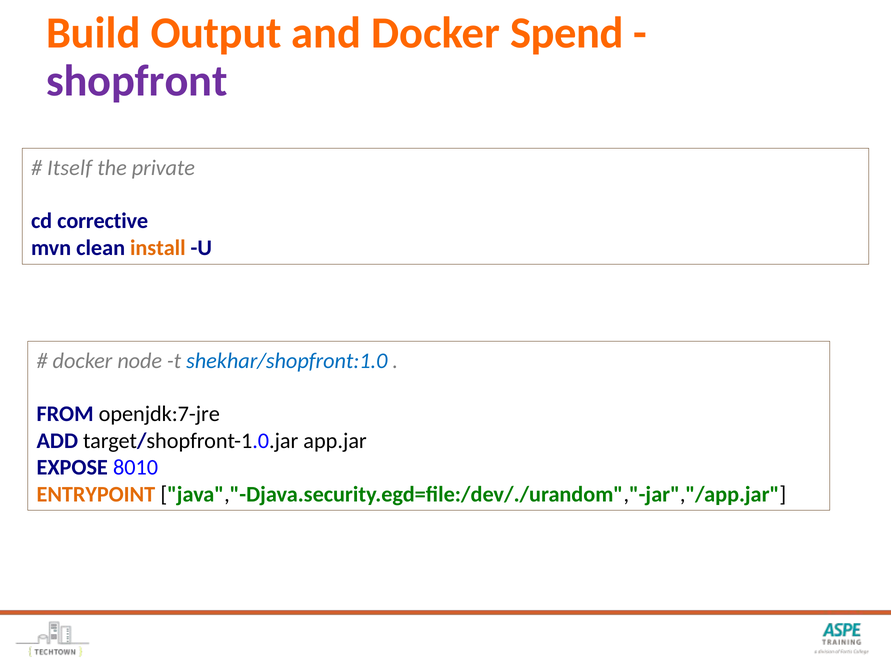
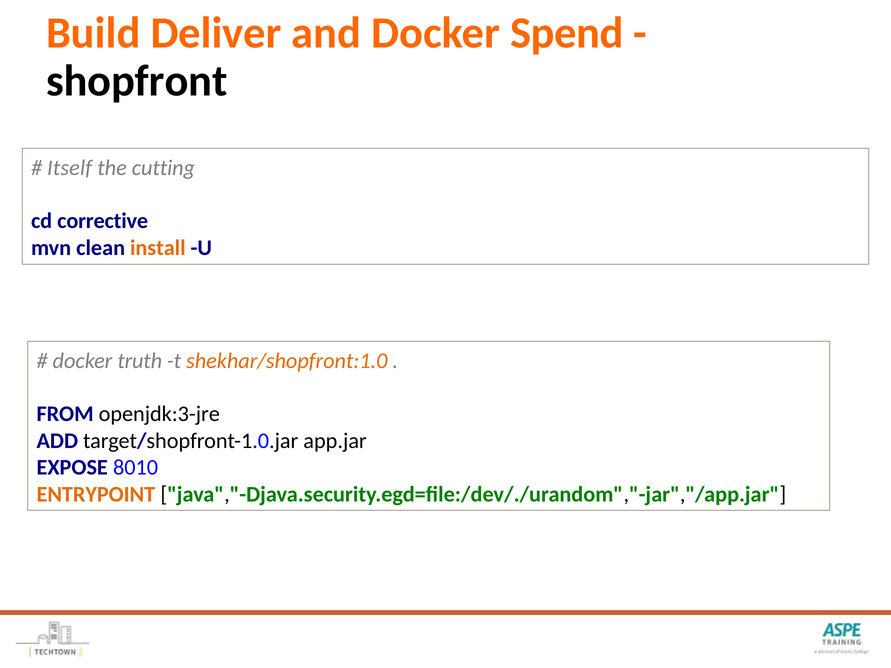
Output: Output -> Deliver (216, 33)
shopfront colour: purple -> black (137, 81)
private: private -> cutting (163, 168)
node: node -> truth (140, 361)
shekhar/shopfront:1.0 colour: blue -> orange (287, 361)
openjdk:7-jre: openjdk:7-jre -> openjdk:3-jre (159, 414)
